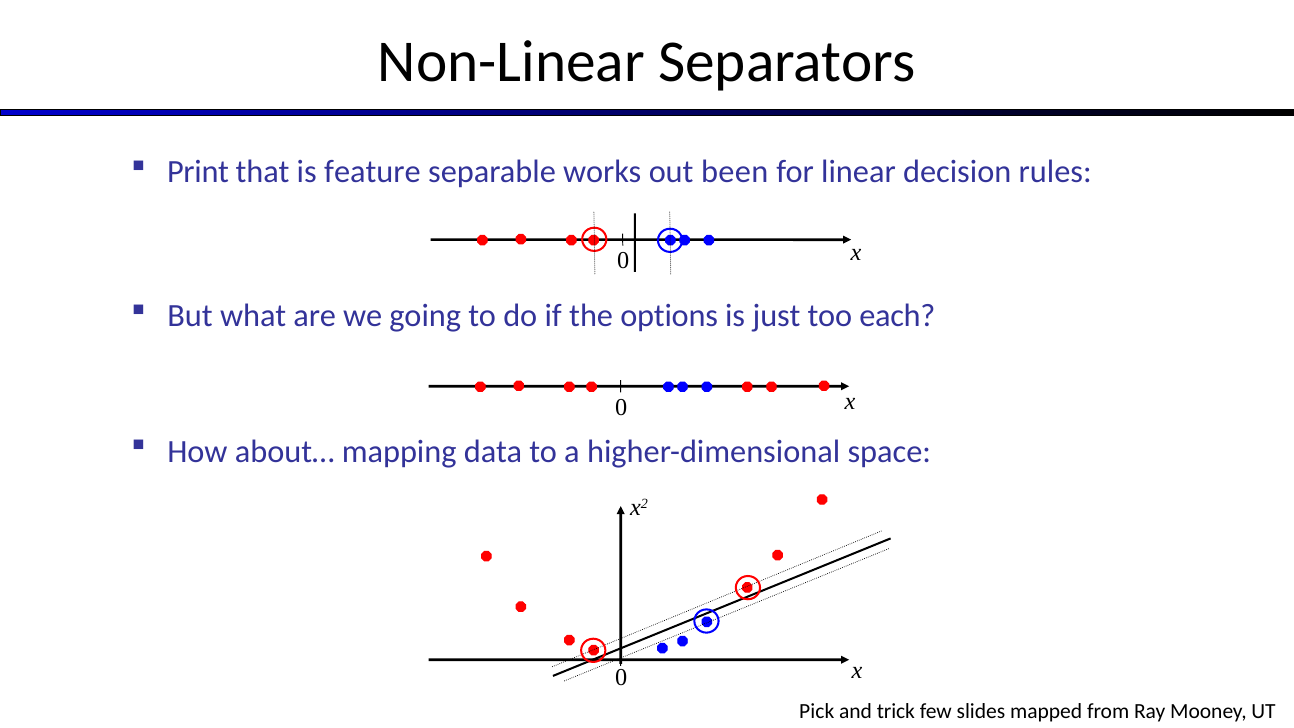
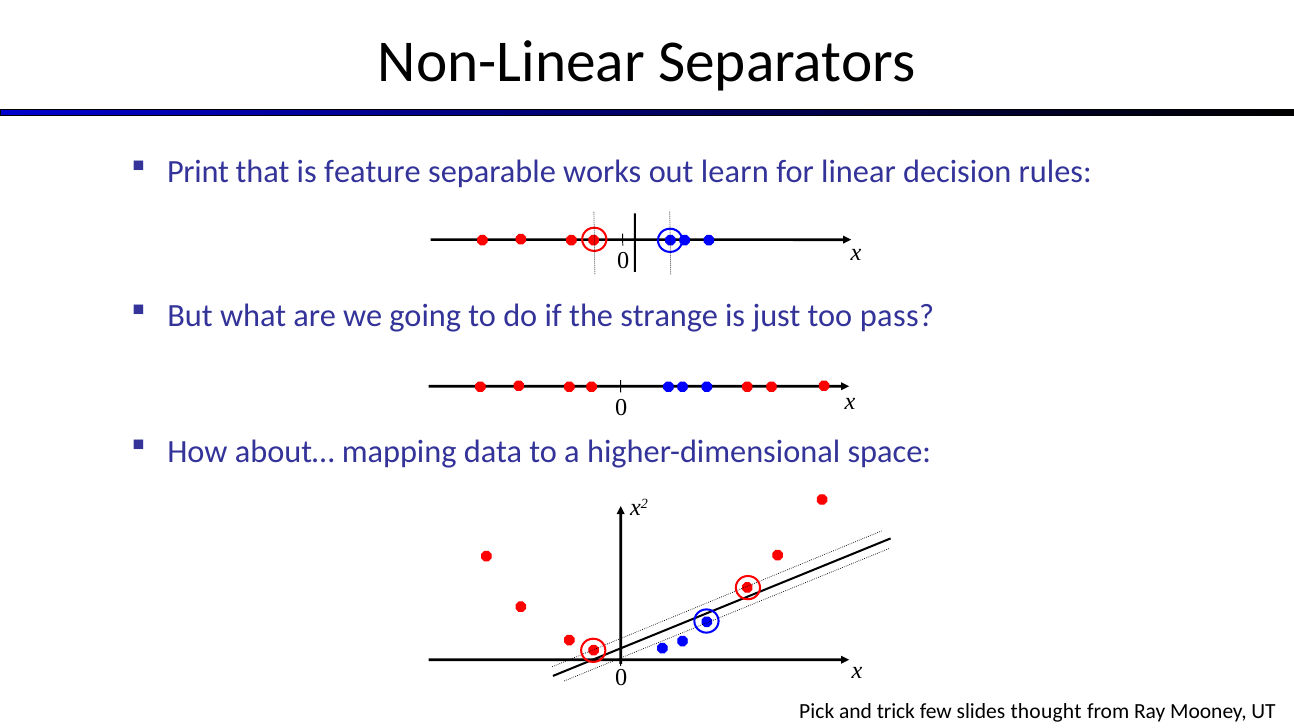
been: been -> learn (735, 172)
options: options -> strange (669, 316)
each: each -> pass (897, 316)
mapped: mapped -> thought (1046, 711)
